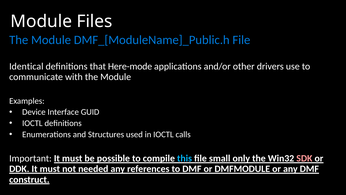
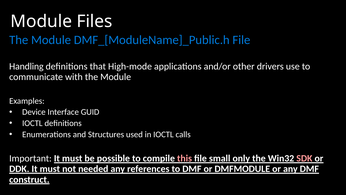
Identical: Identical -> Handling (26, 66)
Here-mode: Here-mode -> High-mode (130, 66)
this colour: light blue -> pink (185, 158)
